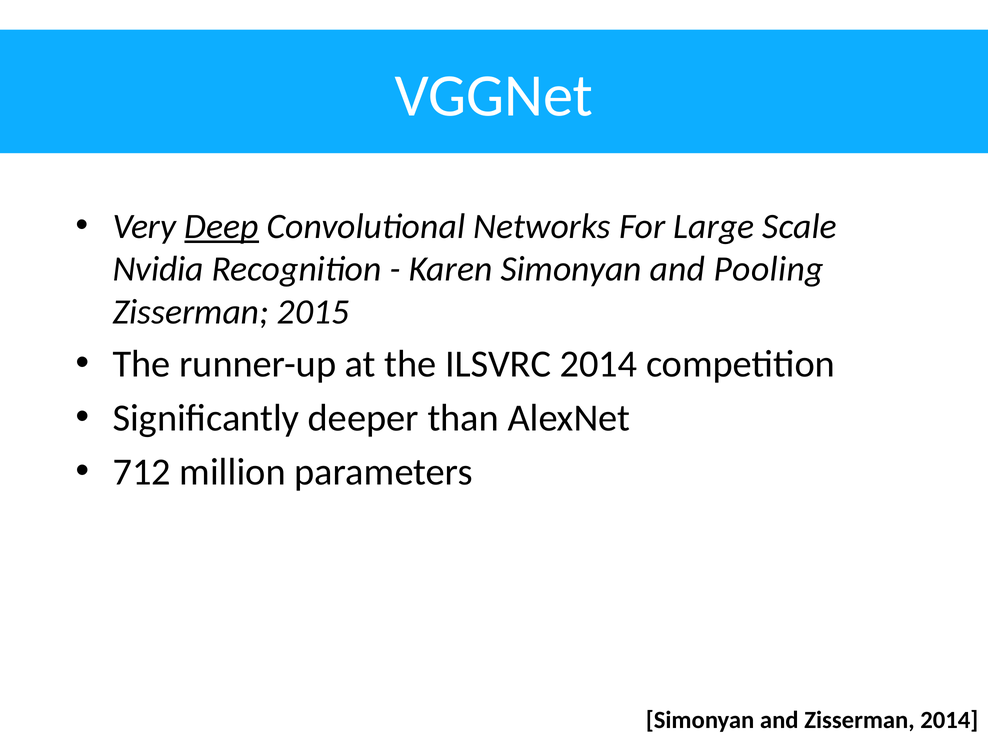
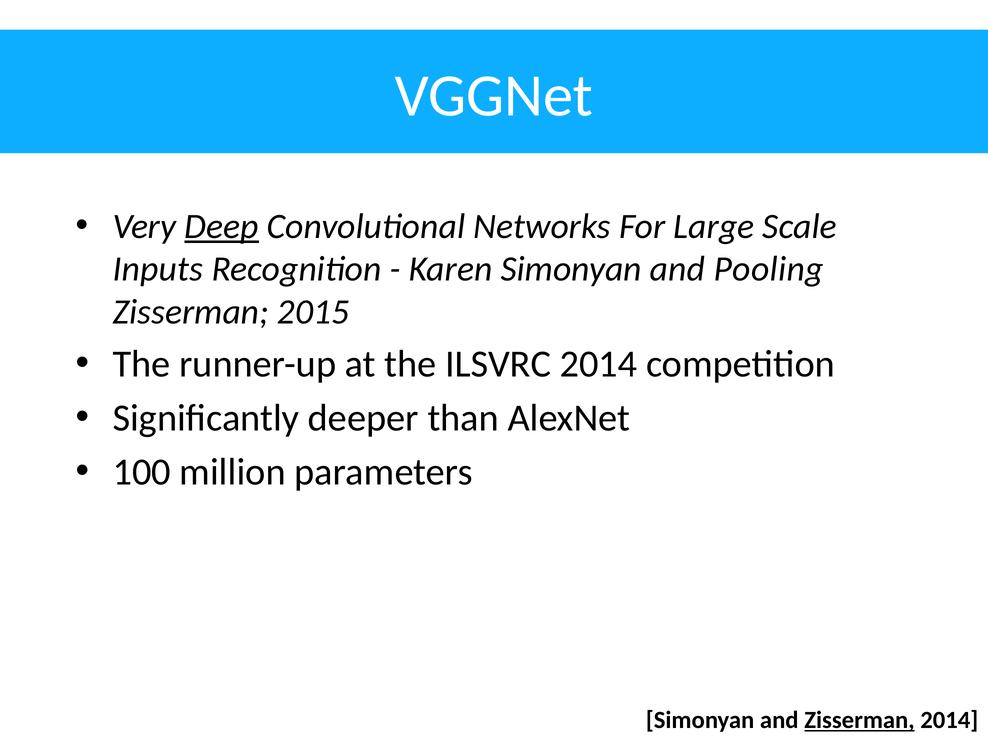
Nvidia: Nvidia -> Inputs (158, 269)
712: 712 -> 100 (142, 472)
Zisserman underline: none -> present (859, 720)
